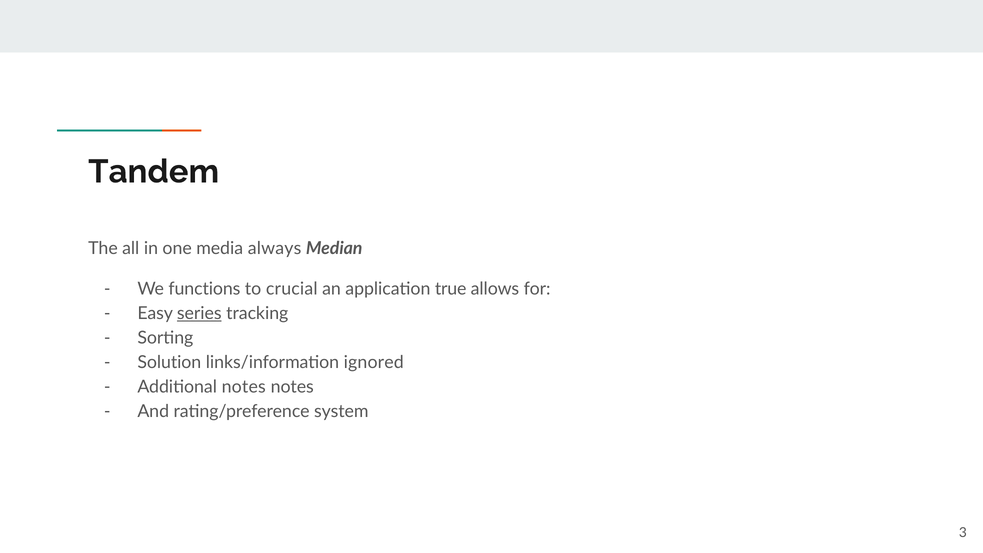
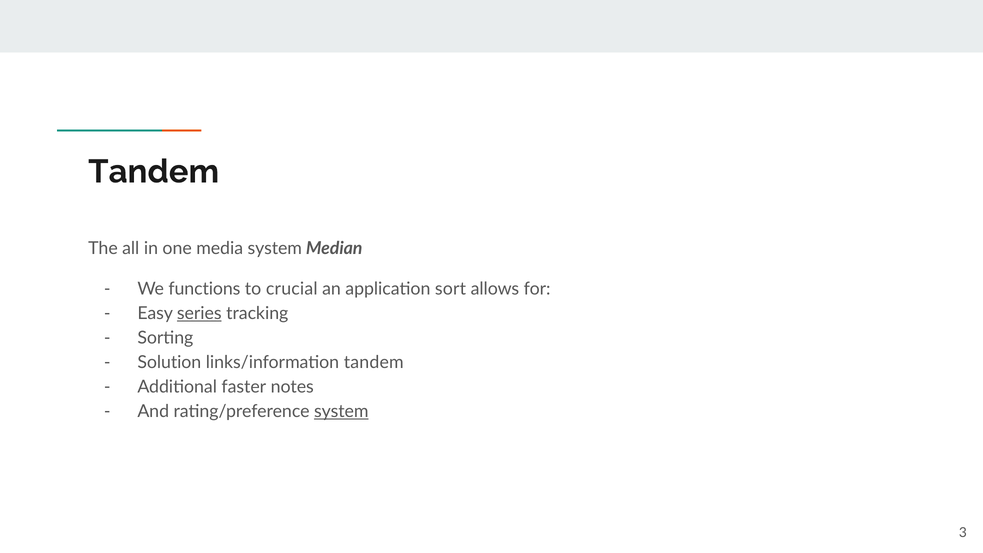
media always: always -> system (275, 248)
true: true -> sort (450, 289)
links/information ignored: ignored -> tandem (374, 362)
Additional notes: notes -> faster (244, 387)
system underline: none -> present (341, 411)
